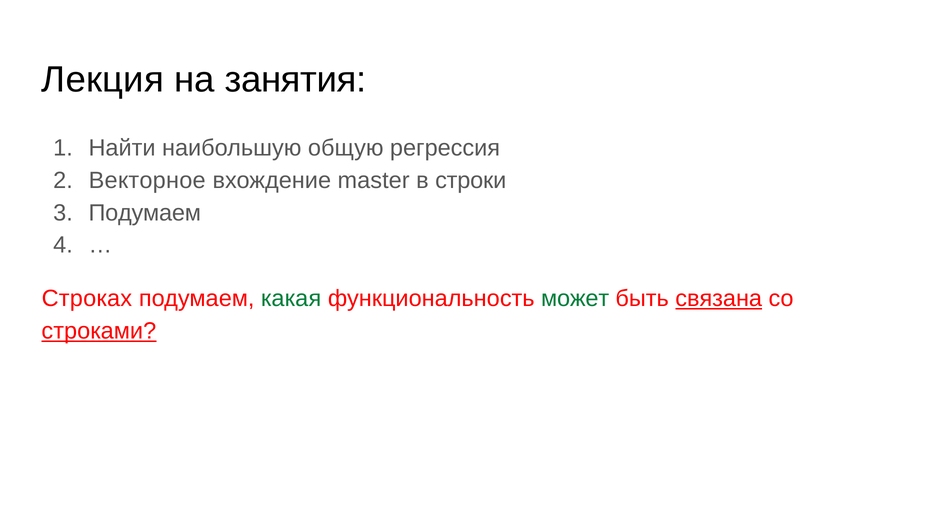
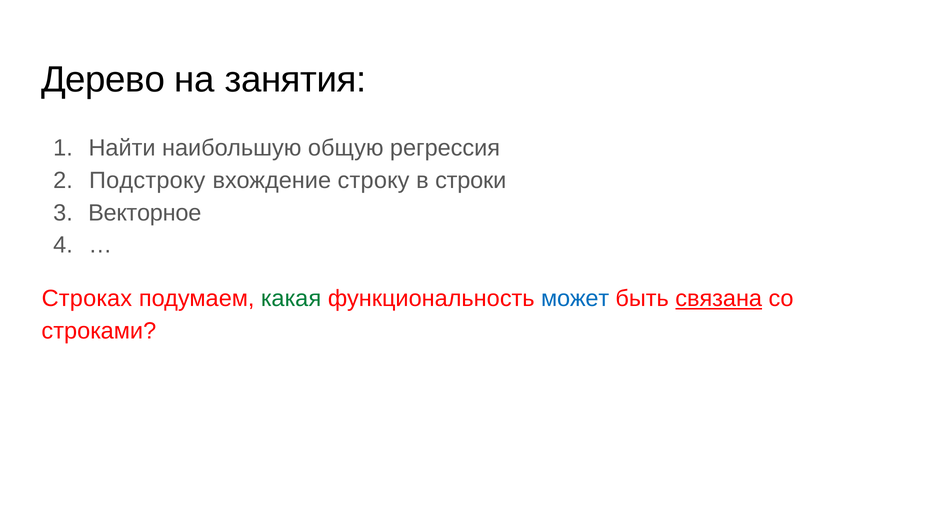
Лекция: Лекция -> Дерево (103, 80)
Векторное: Векторное -> Подстроку (147, 180)
master: master -> строку (374, 180)
Подумаем: Подумаем -> Векторное (145, 213)
может colour: green -> blue (575, 299)
строками underline: present -> none (99, 331)
